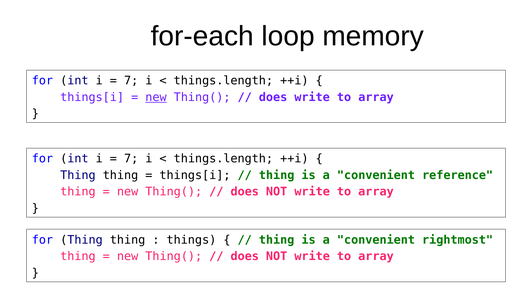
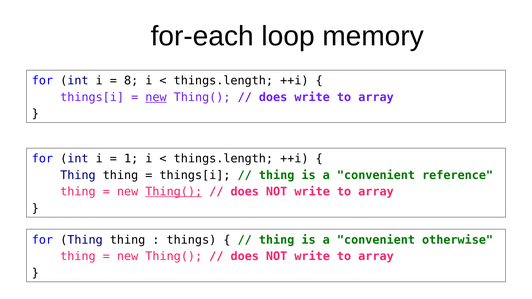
7: 7 -> 8 (131, 81)
7: 7 -> 1 (131, 159)
Thing( underline: none -> present (174, 192)
rightmost: rightmost -> otherwise (458, 240)
